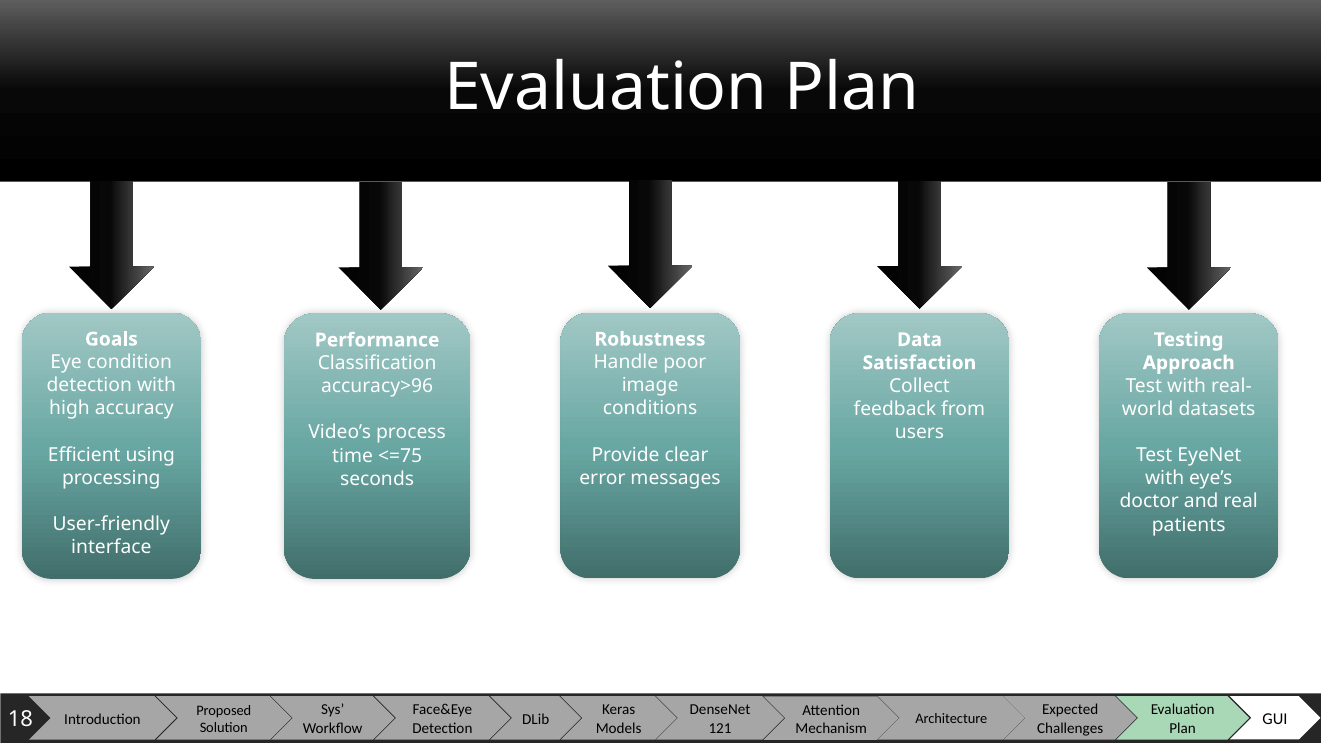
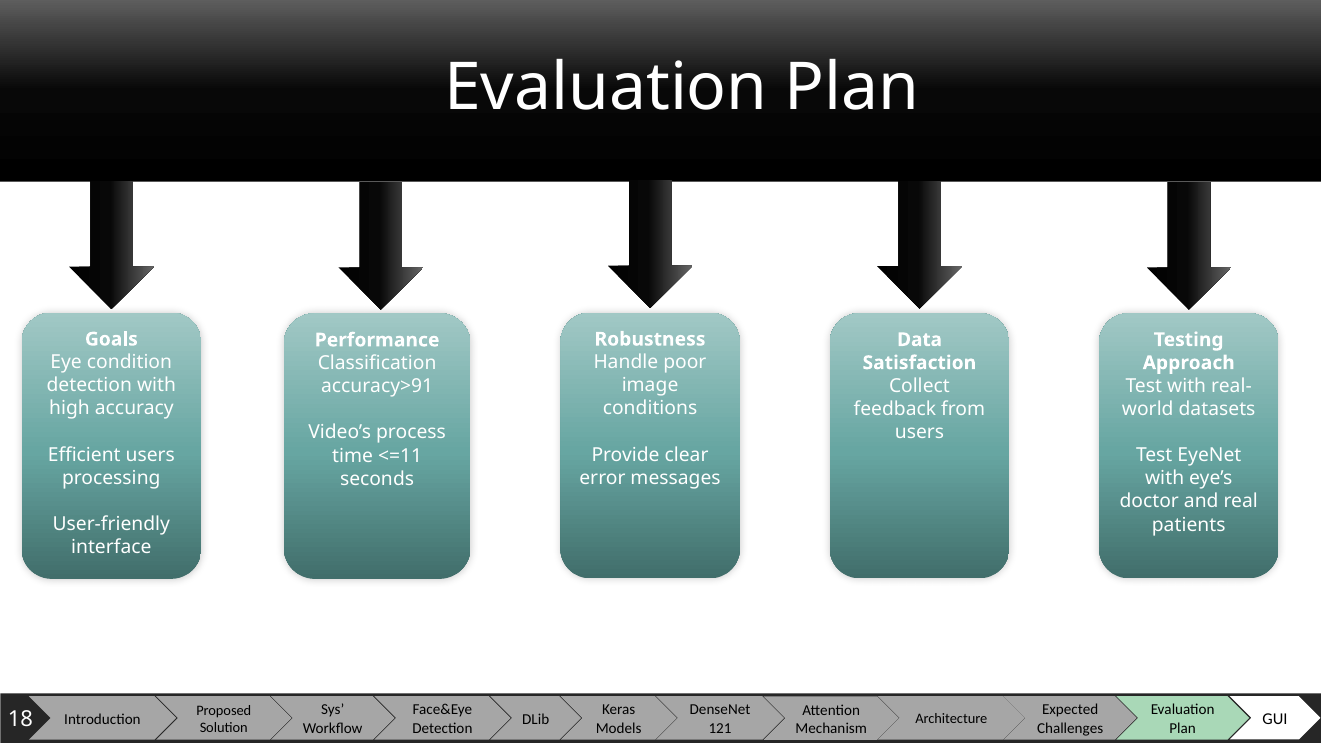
accuracy>96: accuracy>96 -> accuracy>91 (377, 386)
Efficient using: using -> users (150, 455)
<=75: <=75 -> <=11 (400, 456)
